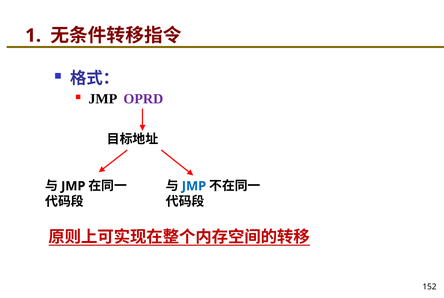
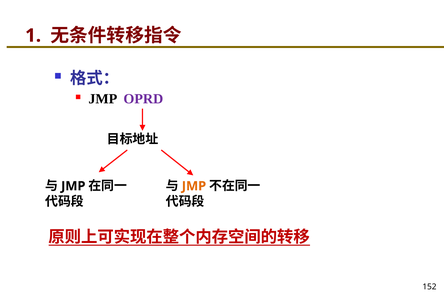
JMP colour: blue -> orange (194, 186)
